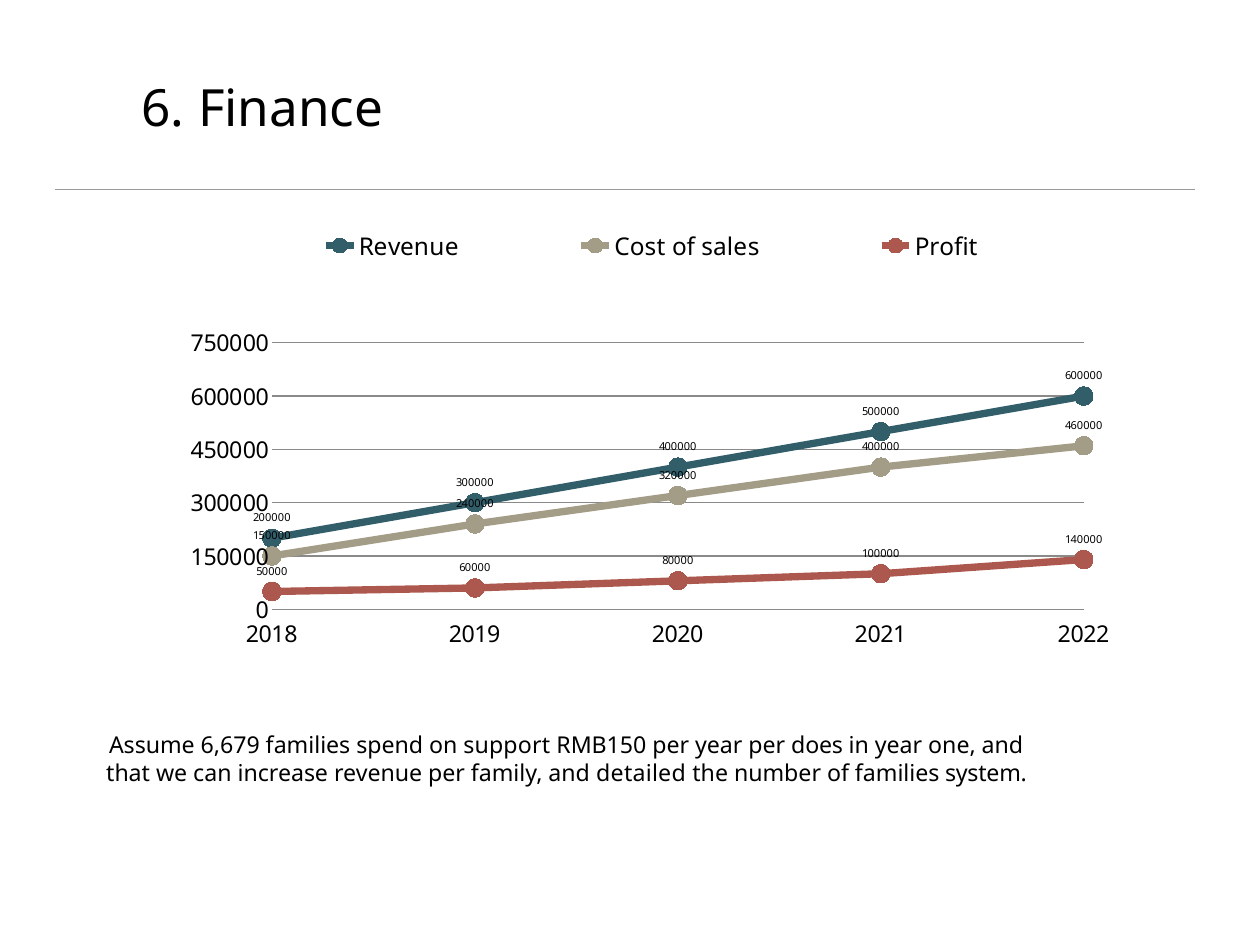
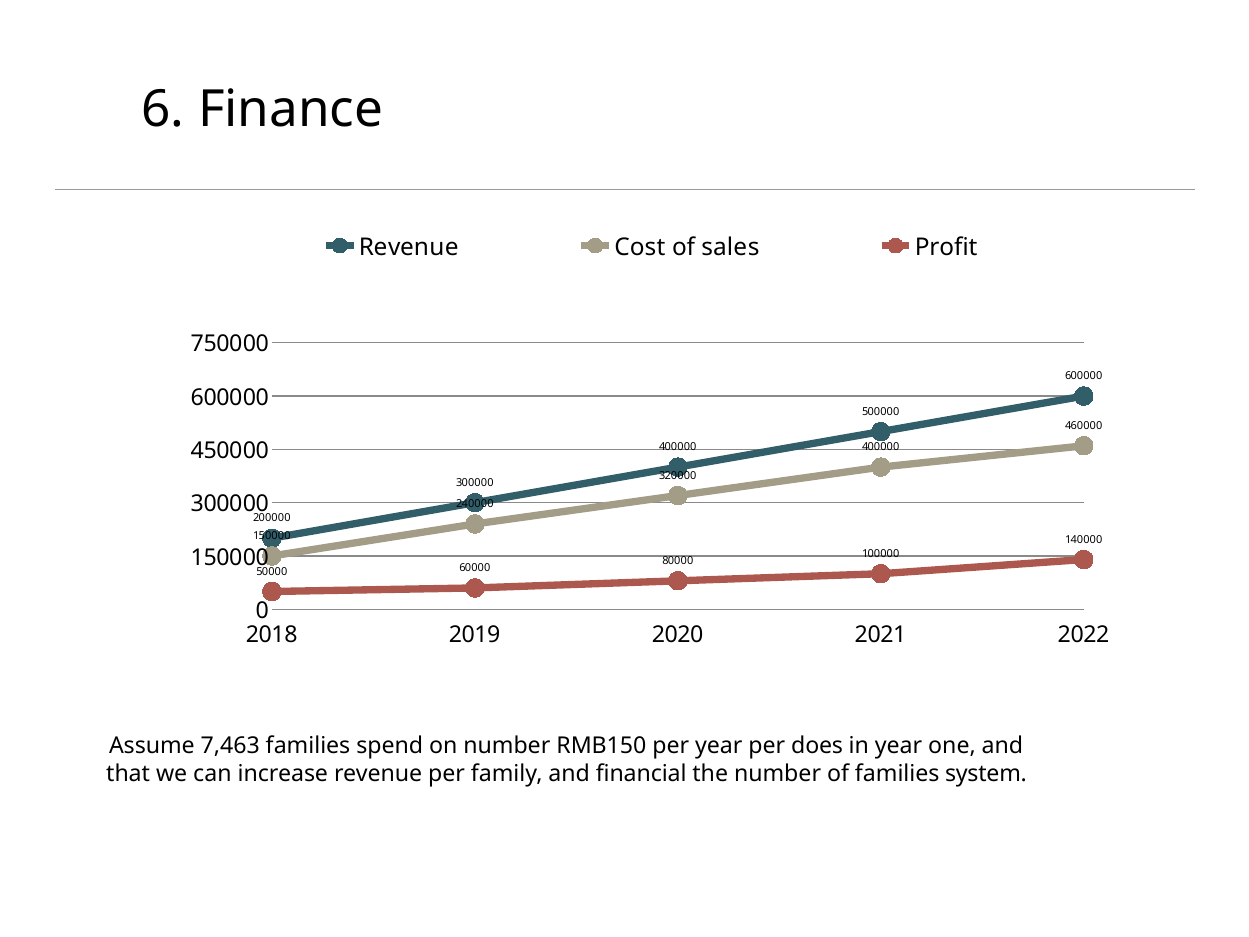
6,679: 6,679 -> 7,463 (230, 746)
on support: support -> number (507, 746)
detailed: detailed -> financial (641, 773)
